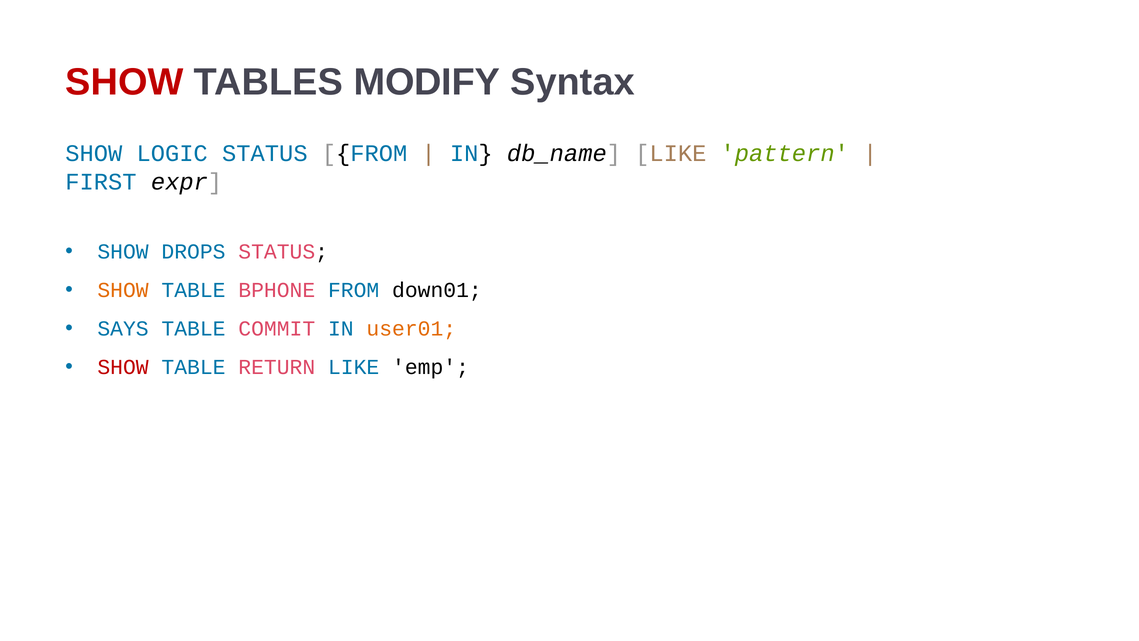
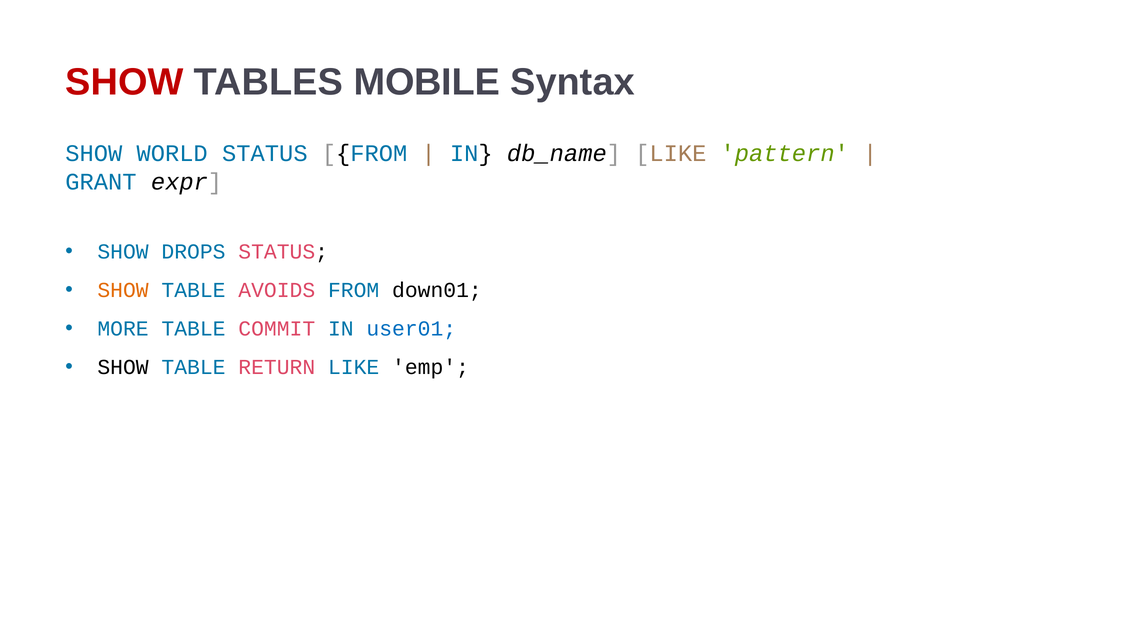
MODIFY: MODIFY -> MOBILE (427, 82)
LOGIC: LOGIC -> WORLD (172, 154)
FIRST: FIRST -> GRANT (101, 182)
BPHONE: BPHONE -> AVOIDS (277, 290)
SAYS: SAYS -> MORE (123, 329)
user01 colour: orange -> blue (411, 329)
SHOW colour: red -> black (123, 367)
